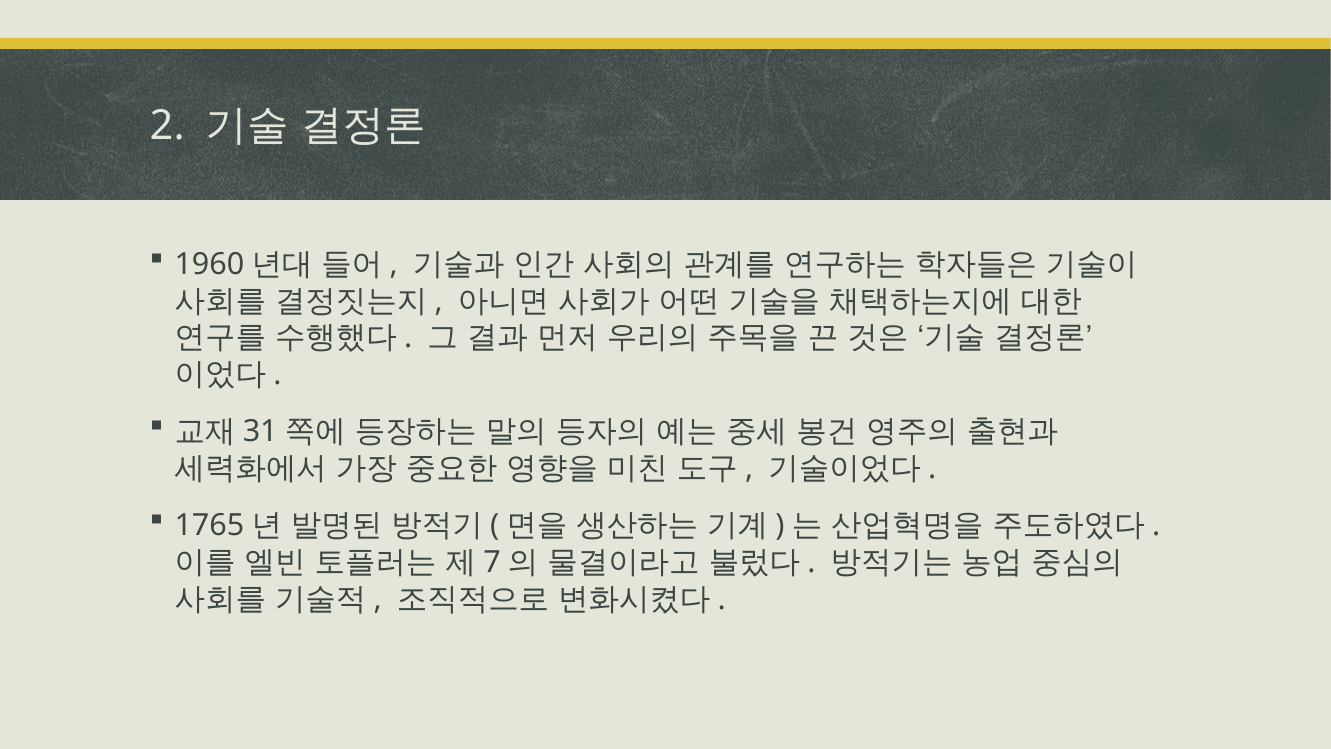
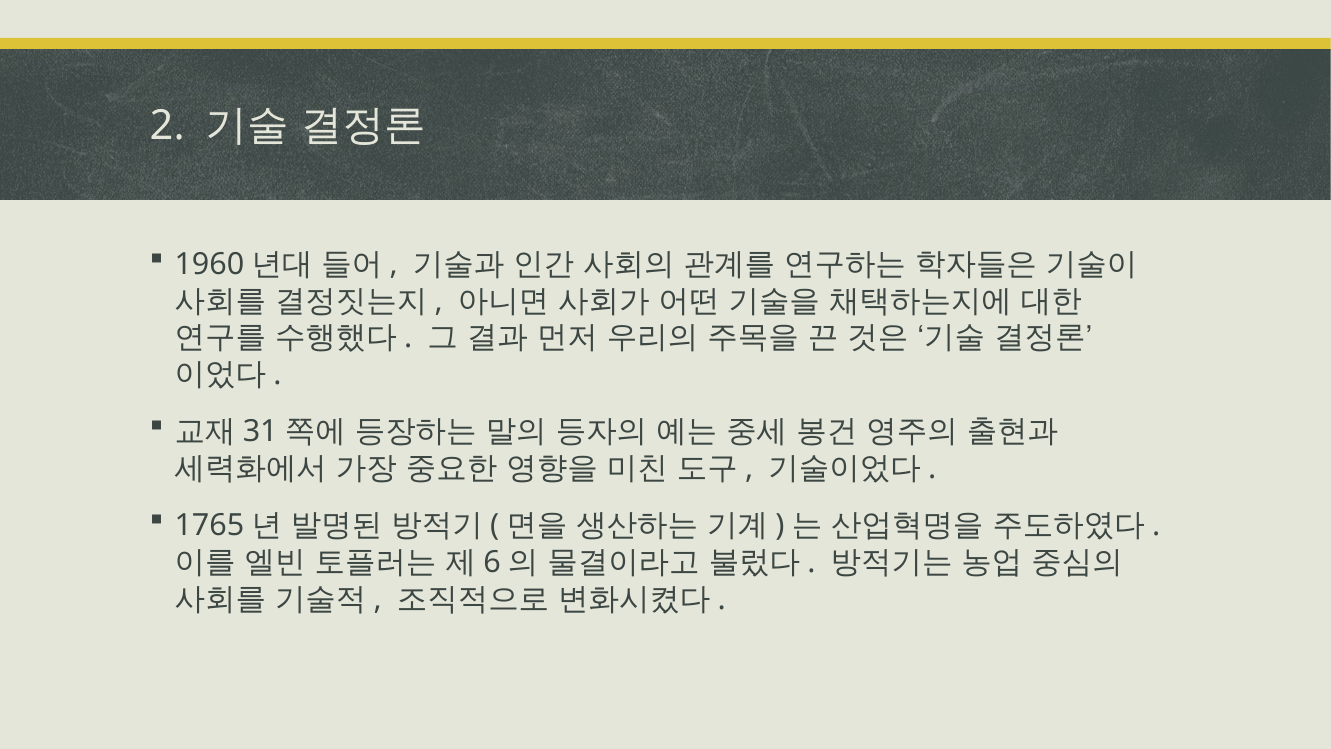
7: 7 -> 6 (492, 562)
